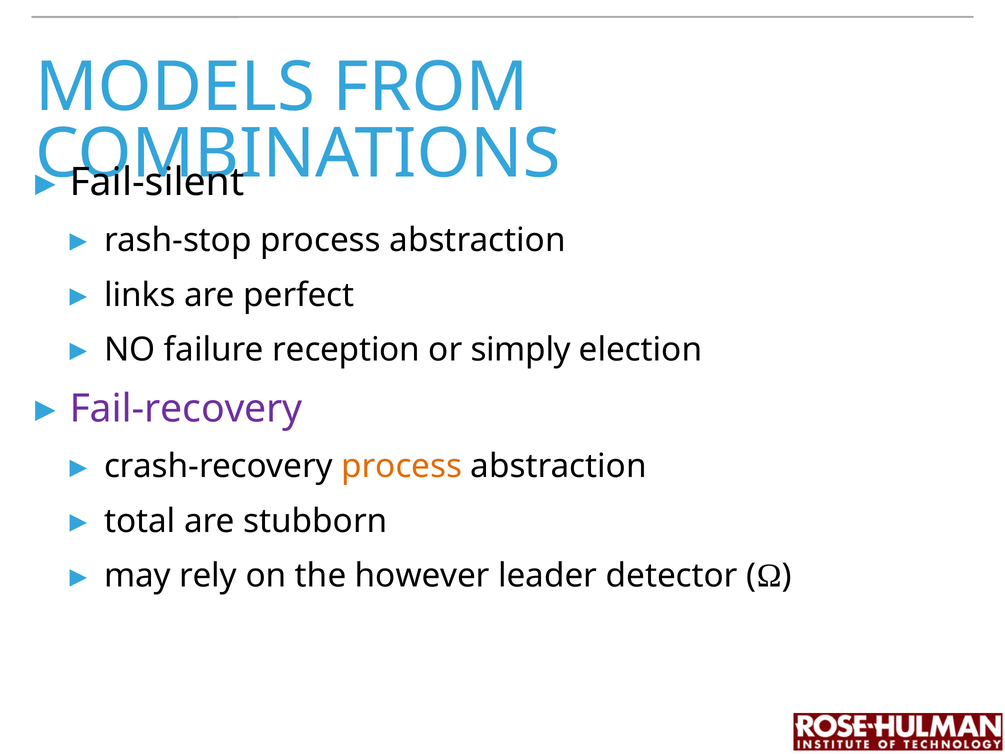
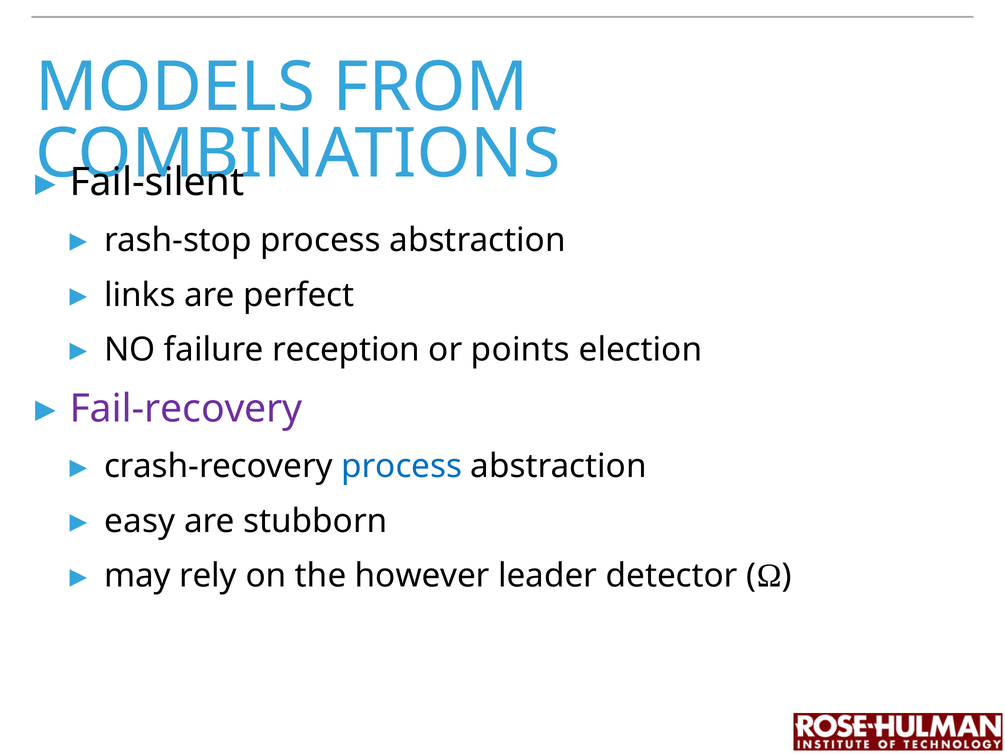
simply: simply -> points (520, 350)
process colour: orange -> blue (402, 466)
total: total -> easy (140, 521)
